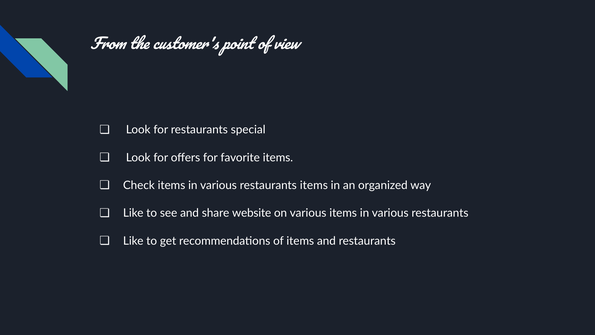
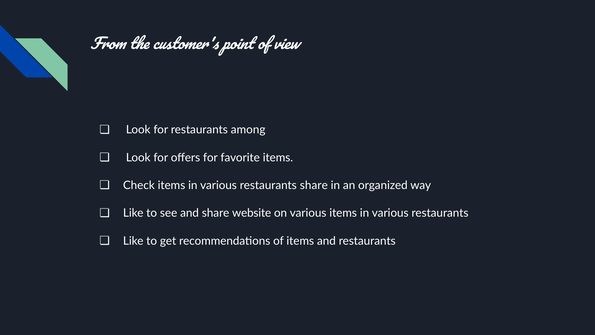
special: special -> among (248, 130)
restaurants items: items -> share (314, 185)
